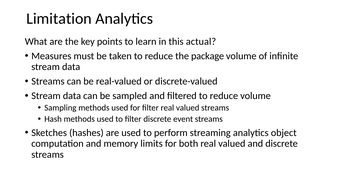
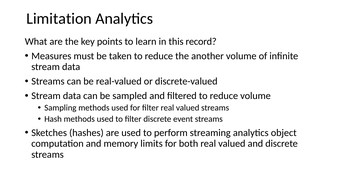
actual: actual -> record (201, 41)
package: package -> another (208, 56)
